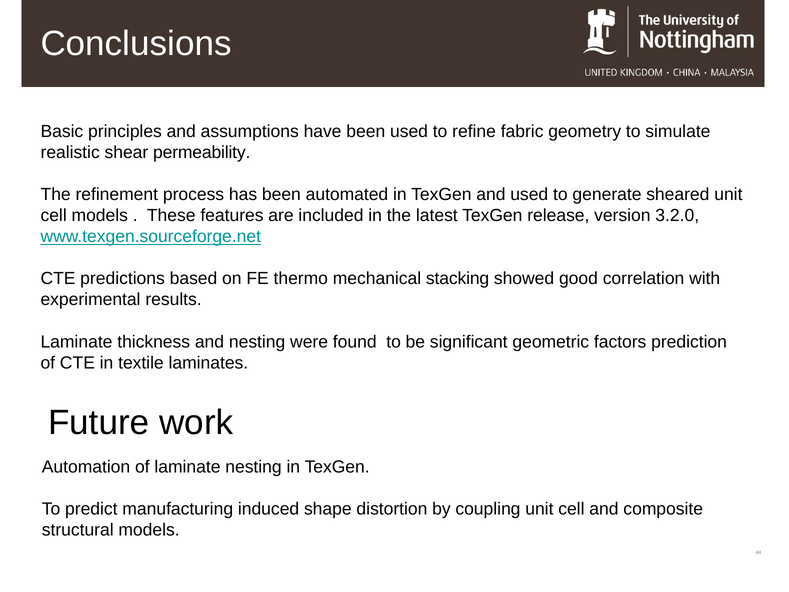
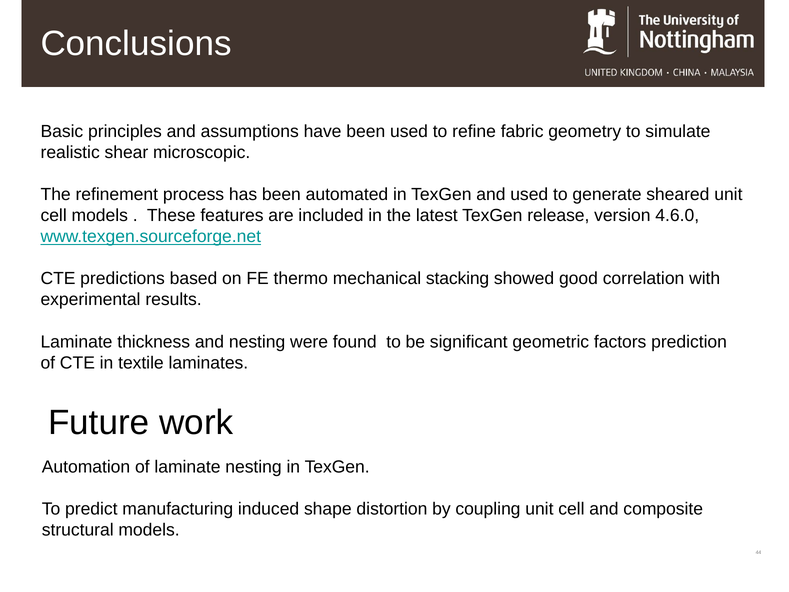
permeability: permeability -> microscopic (202, 152)
3.2.0: 3.2.0 -> 4.6.0 (677, 215)
